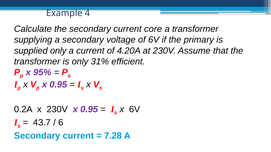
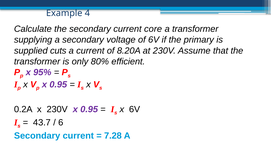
supplied only: only -> cuts (58, 51)
4.20A: 4.20A -> 8.20A (129, 51)
31%: 31% -> 80% (100, 62)
